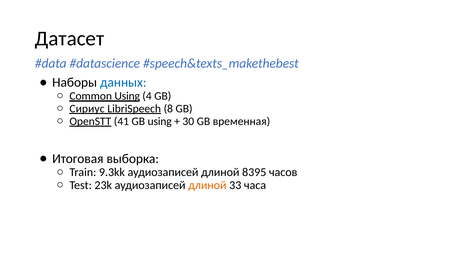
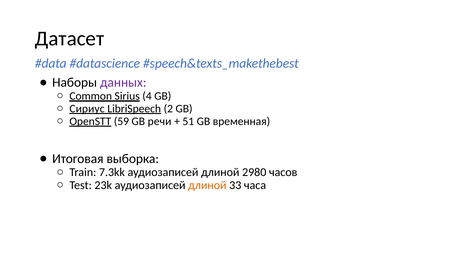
данных colour: blue -> purple (123, 83)
Common Using: Using -> Sirius (127, 96)
8: 8 -> 2 (168, 109)
41: 41 -> 59 (121, 121)
GB using: using -> речи (160, 121)
30: 30 -> 51 (188, 121)
9.3kk: 9.3kk -> 7.3kk (112, 172)
8395: 8395 -> 2980 (254, 172)
